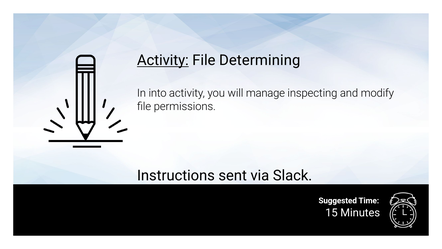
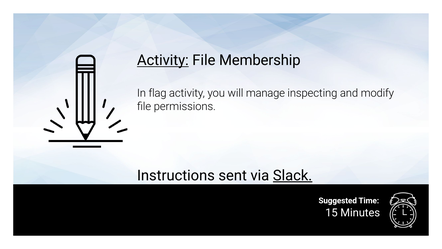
Determining: Determining -> Membership (260, 60)
into: into -> flag (158, 93)
Slack underline: none -> present (293, 175)
